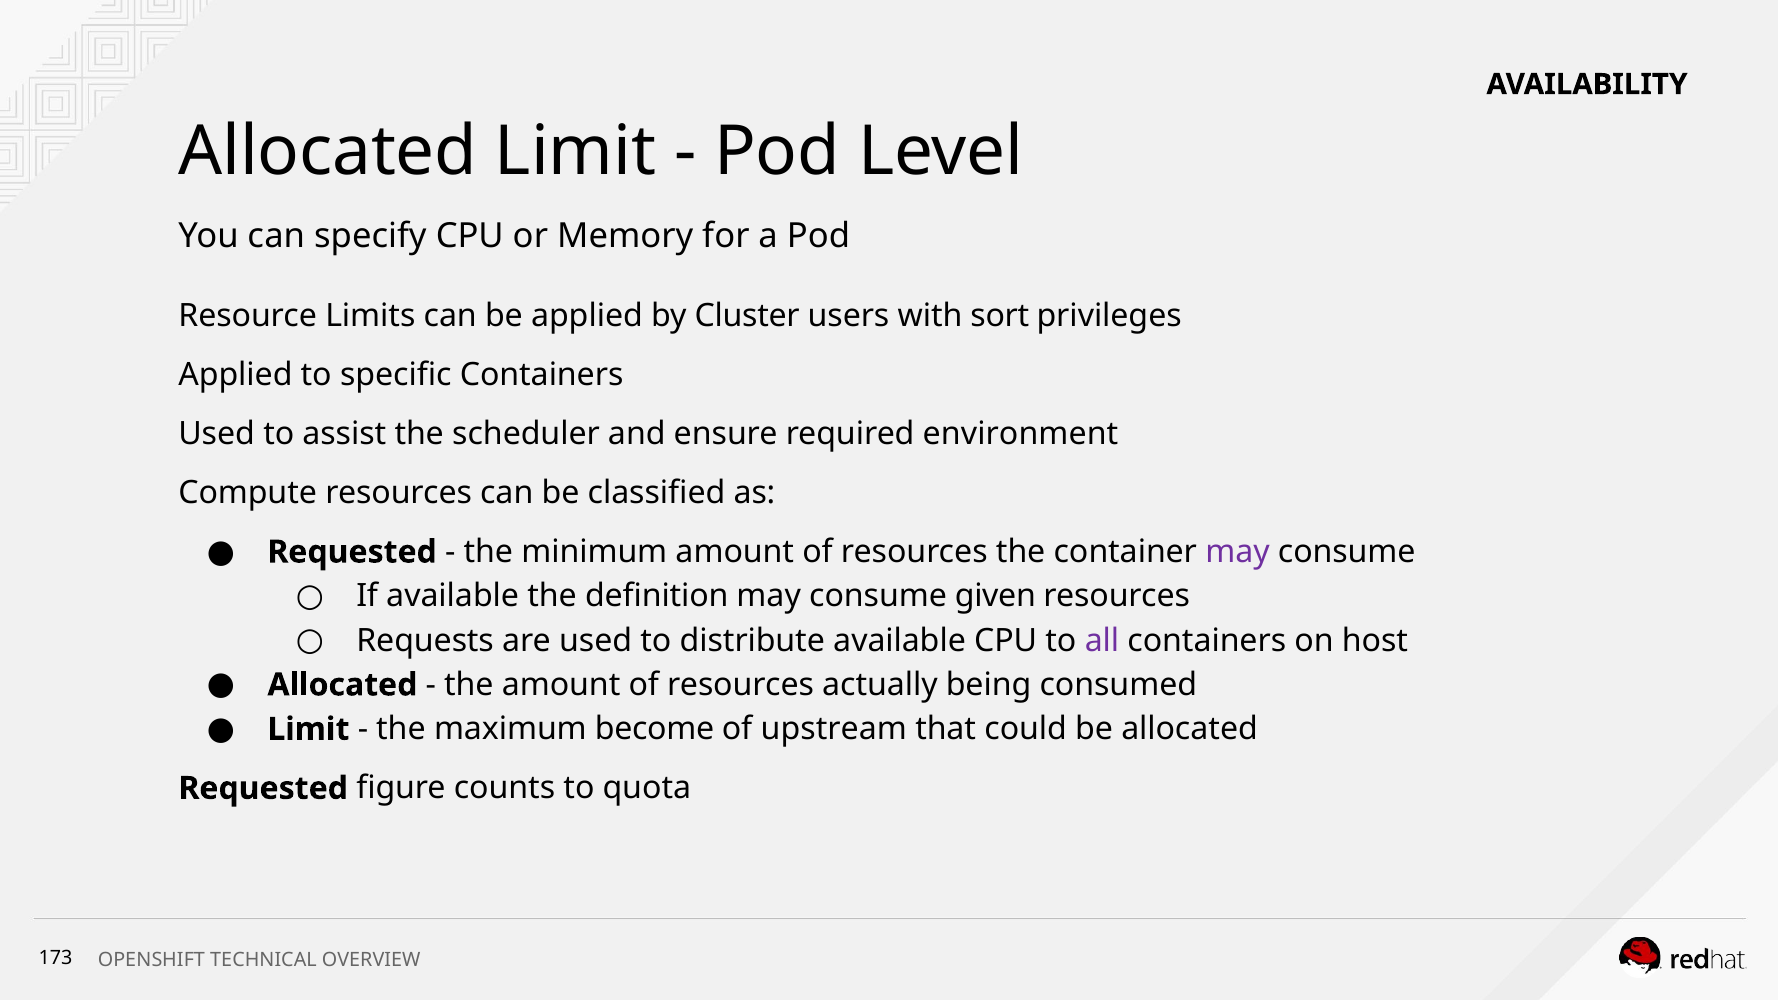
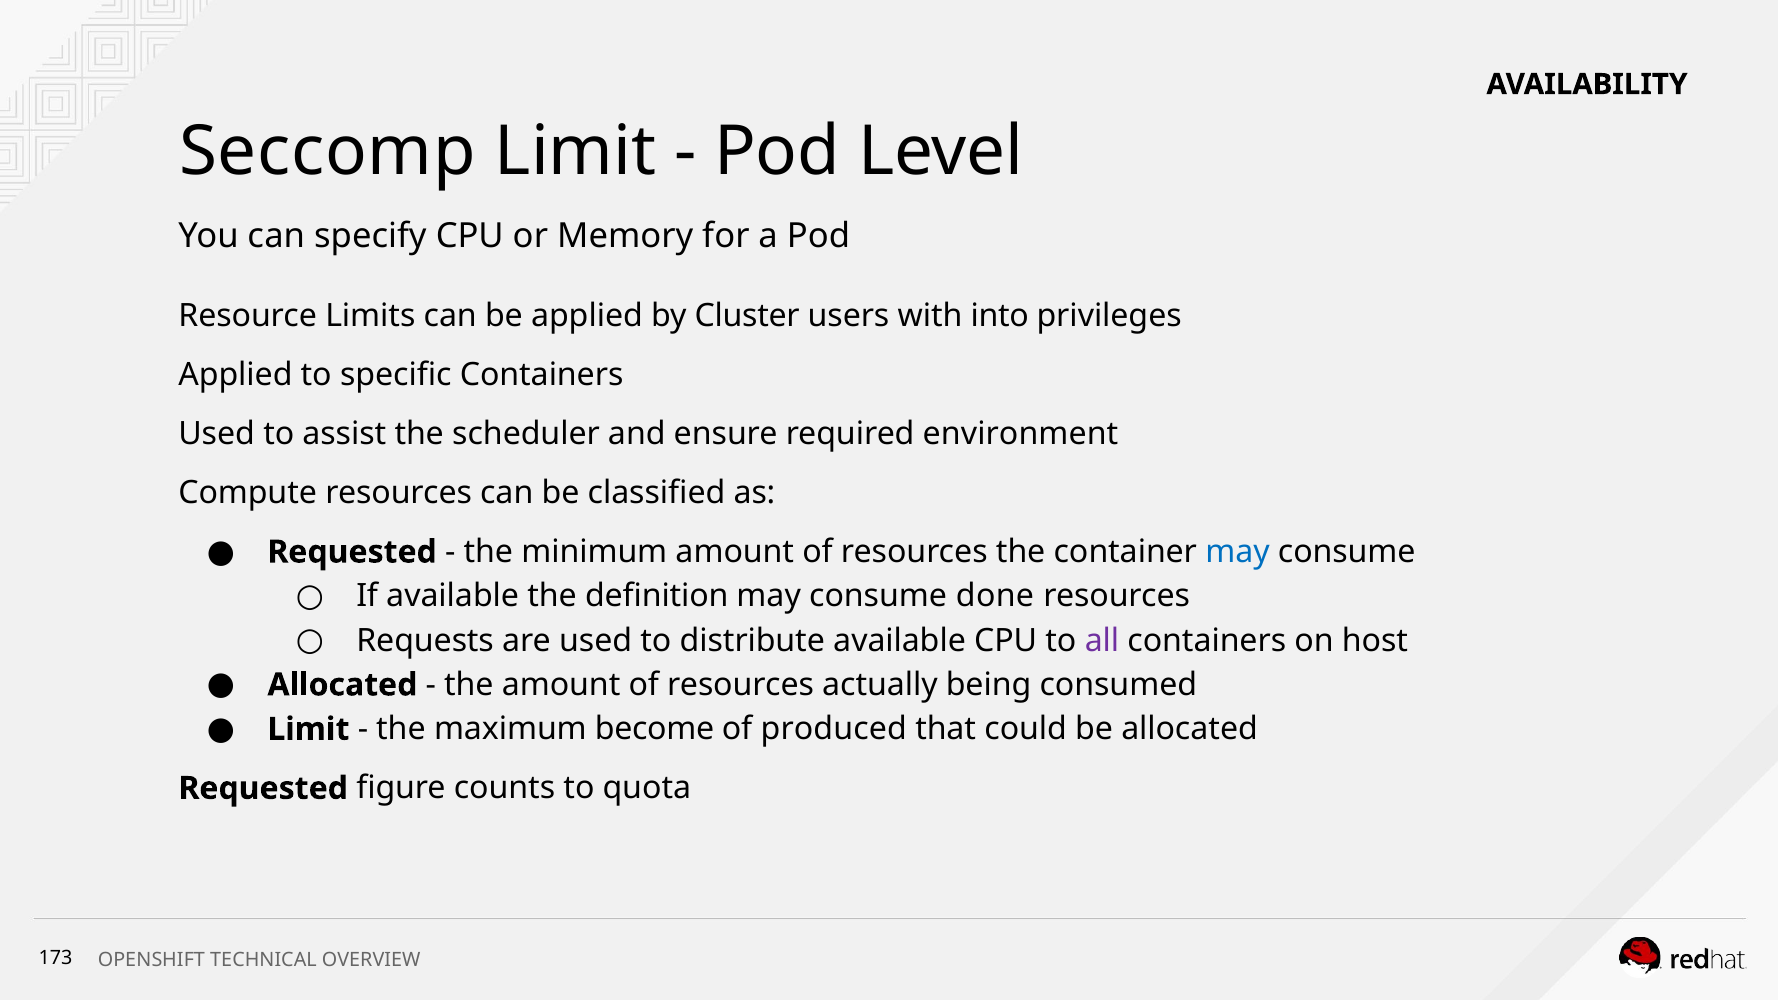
Allocated: Allocated -> Seccomp (327, 152)
sort: sort -> into (1000, 315)
may colour: purple -> blue (1238, 552)
given: given -> done (995, 596)
upstream: upstream -> produced (834, 729)
